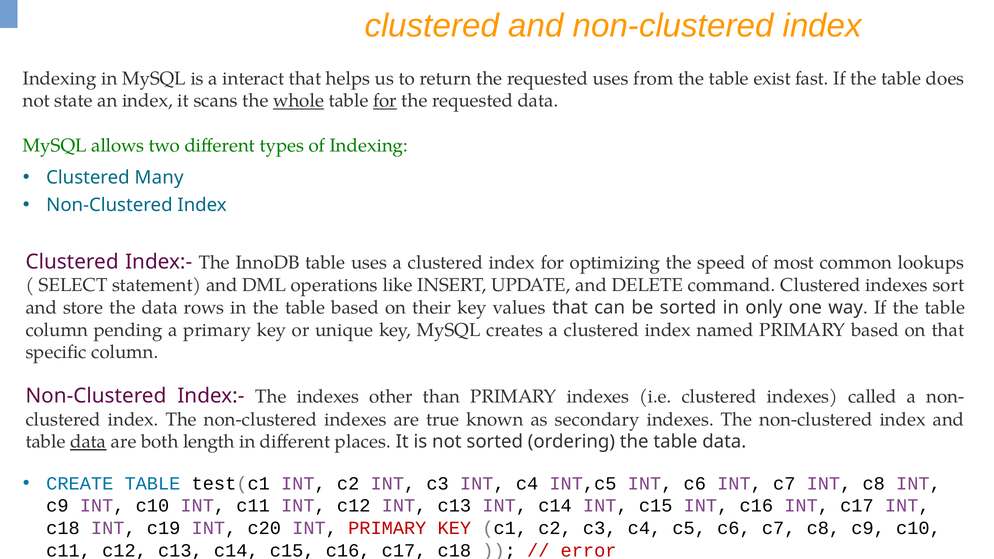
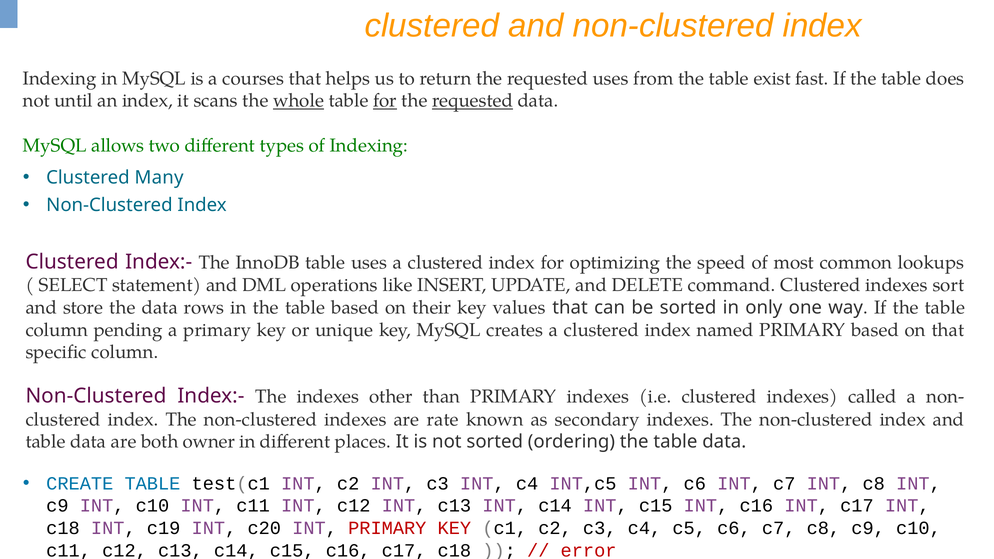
interact: interact -> courses (253, 78)
state: state -> until (74, 101)
requested underline: none -> present (473, 101)
true: true -> rate (443, 419)
data underline: present -> none (88, 442)
length: length -> owner (209, 442)
